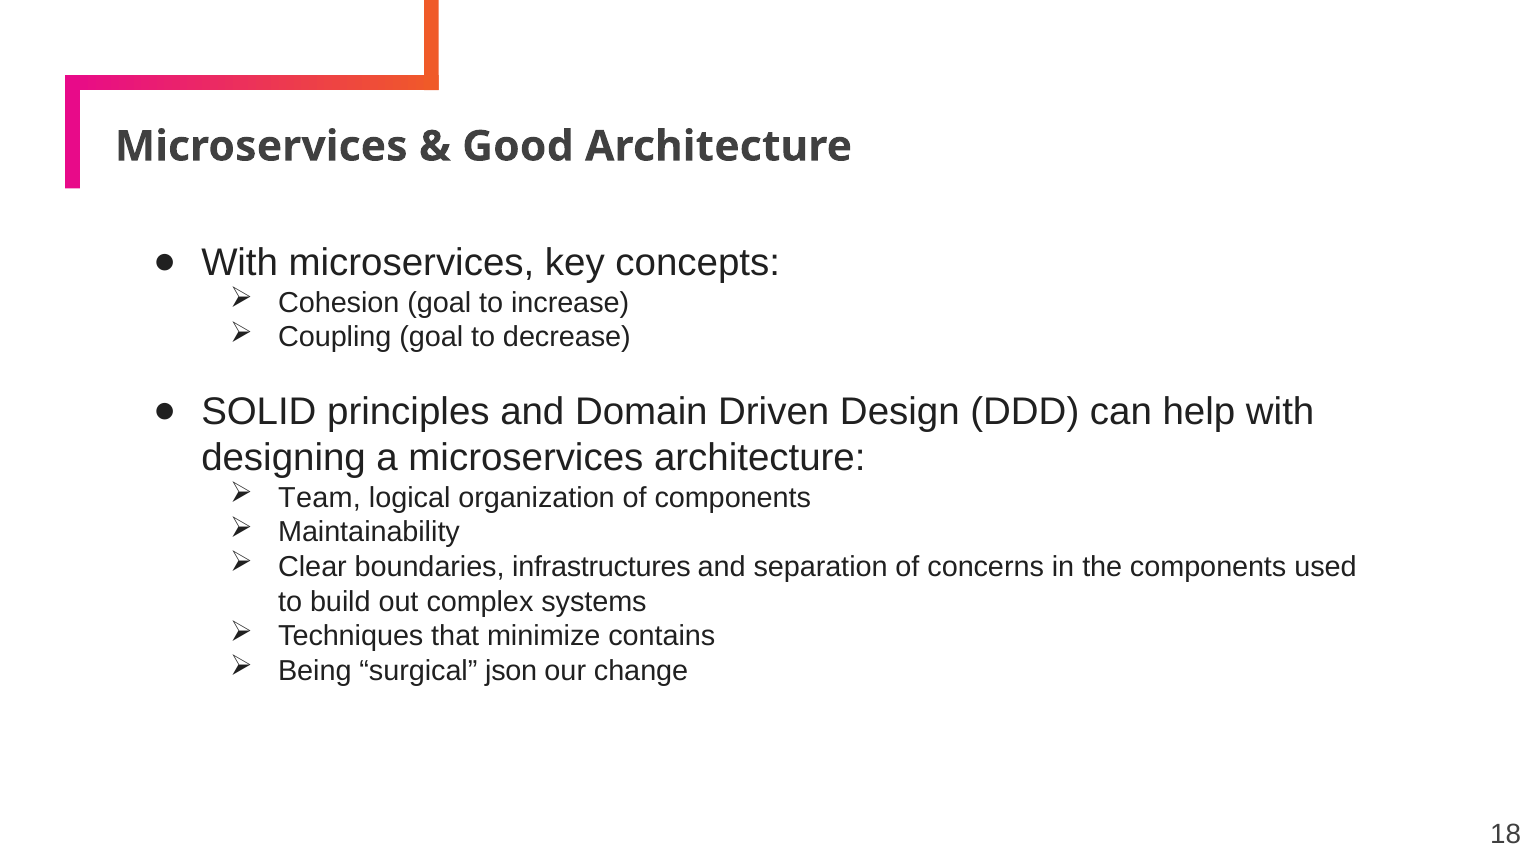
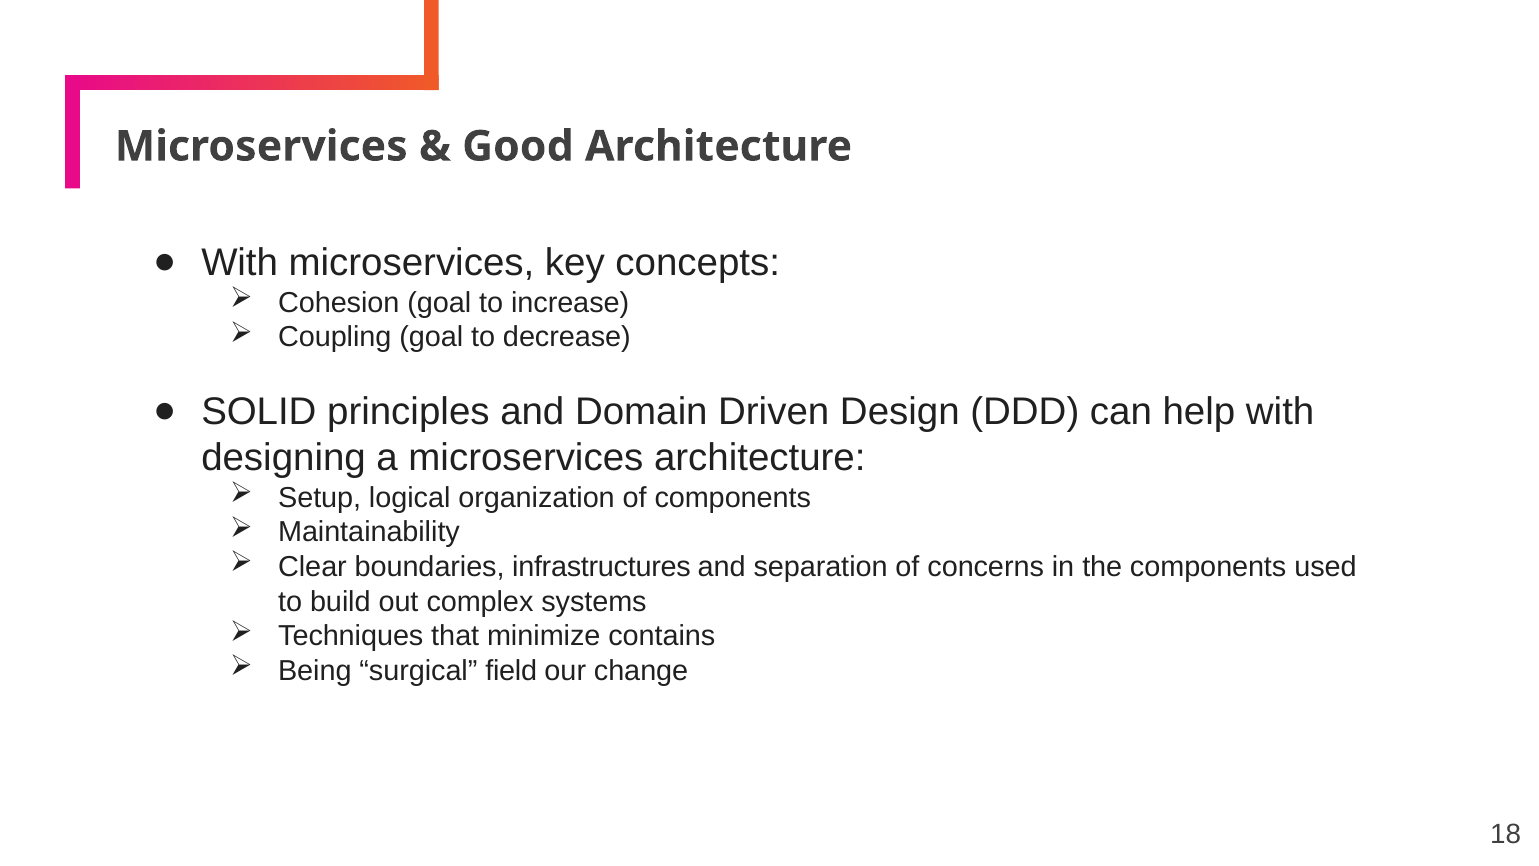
Team: Team -> Setup (320, 498)
json: json -> field (511, 671)
